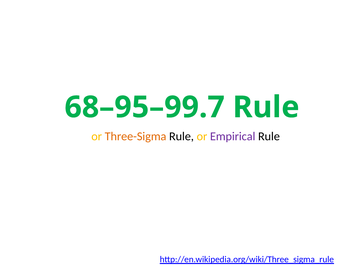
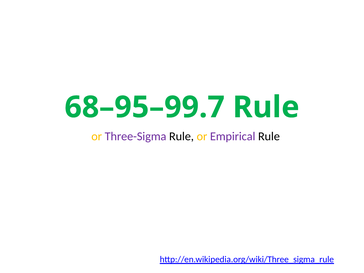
Three-Sigma colour: orange -> purple (136, 136)
